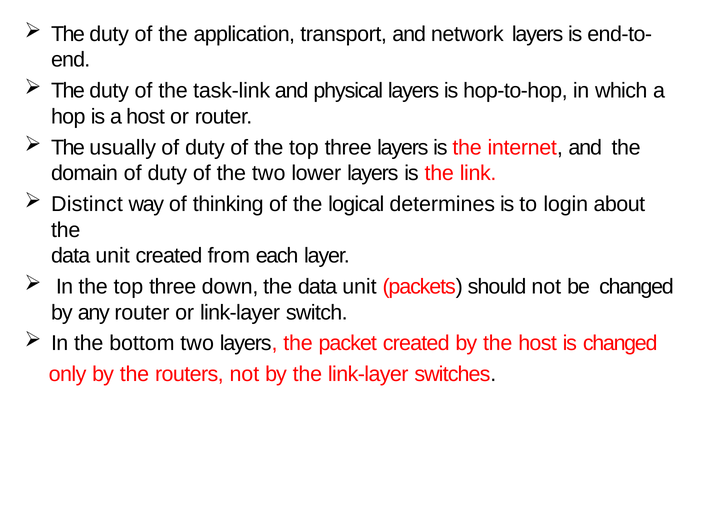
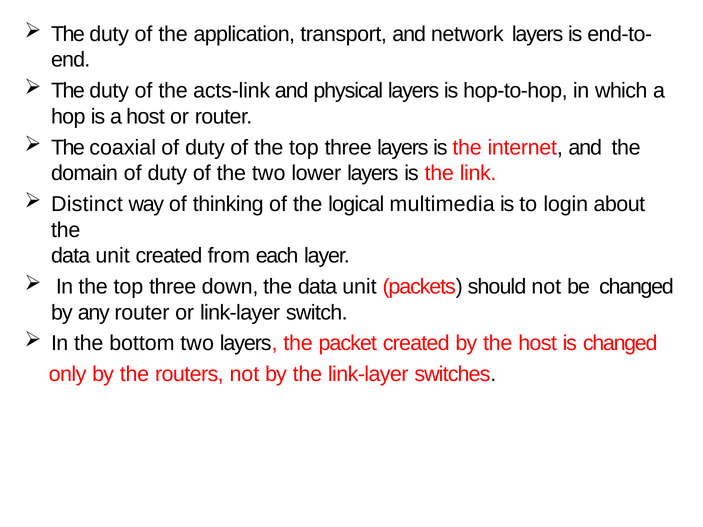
task-link: task-link -> acts-link (232, 91)
usually: usually -> coaxial (123, 148)
determines: determines -> multimedia (442, 204)
